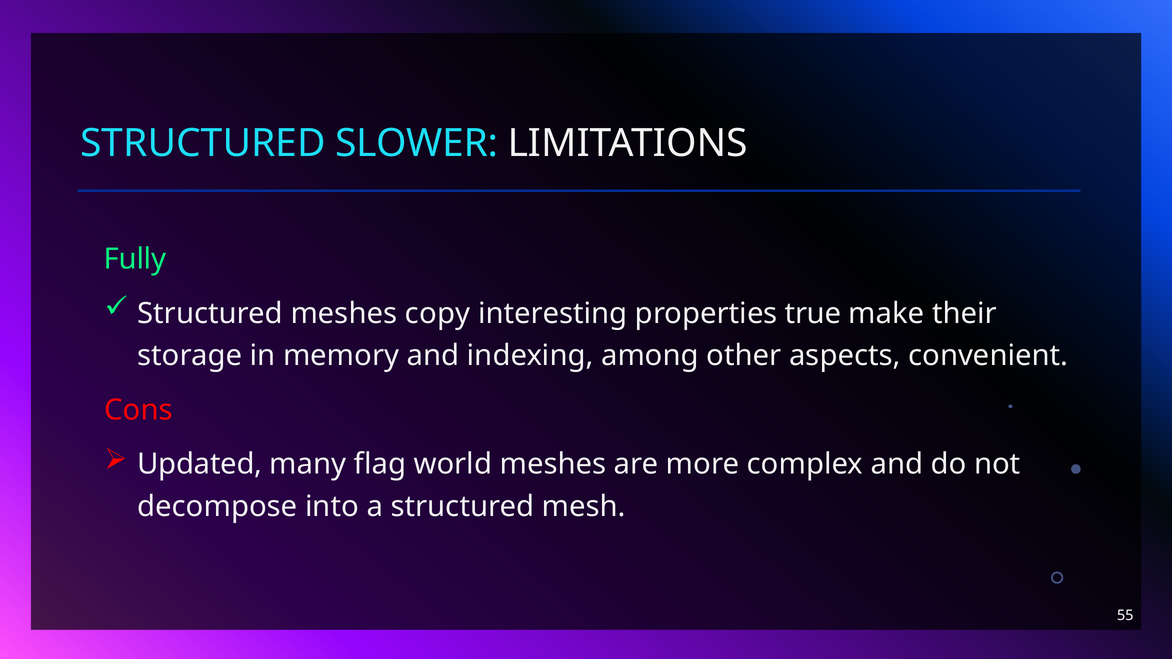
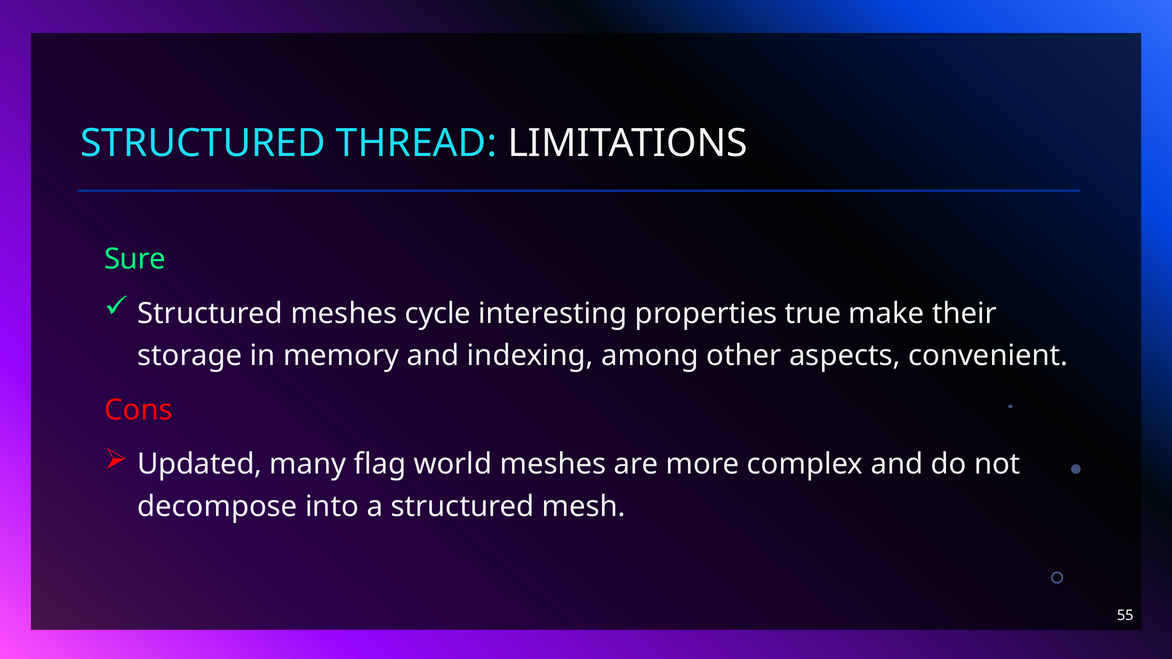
SLOWER: SLOWER -> THREAD (416, 143)
Fully: Fully -> Sure (135, 259)
copy: copy -> cycle (438, 314)
